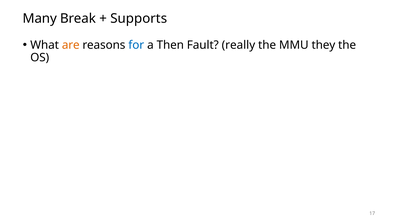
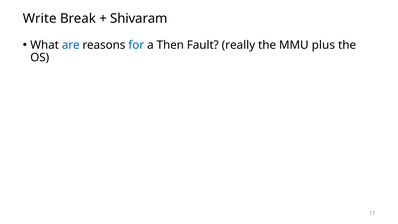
Many: Many -> Write (40, 19)
Supports: Supports -> Shivaram (139, 19)
are colour: orange -> blue (71, 45)
they: they -> plus (323, 45)
